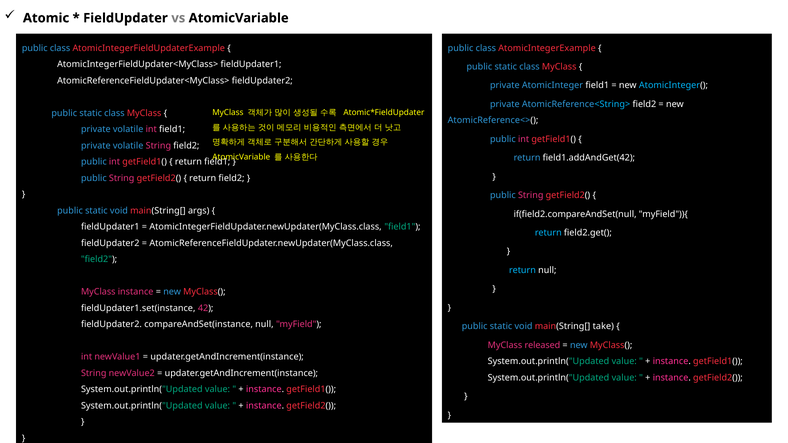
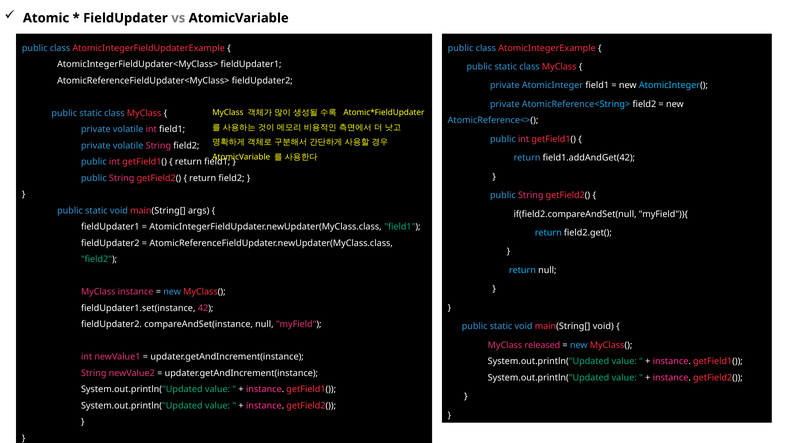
main(String[ take: take -> void (603, 327)
